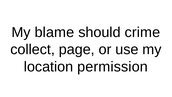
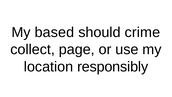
blame: blame -> based (54, 32)
permission: permission -> responsibly (113, 67)
